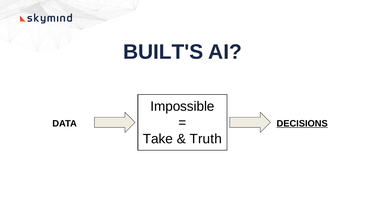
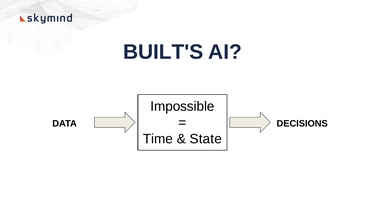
DECISIONS underline: present -> none (302, 124)
Take: Take -> Time (158, 139)
Truth: Truth -> State (206, 139)
